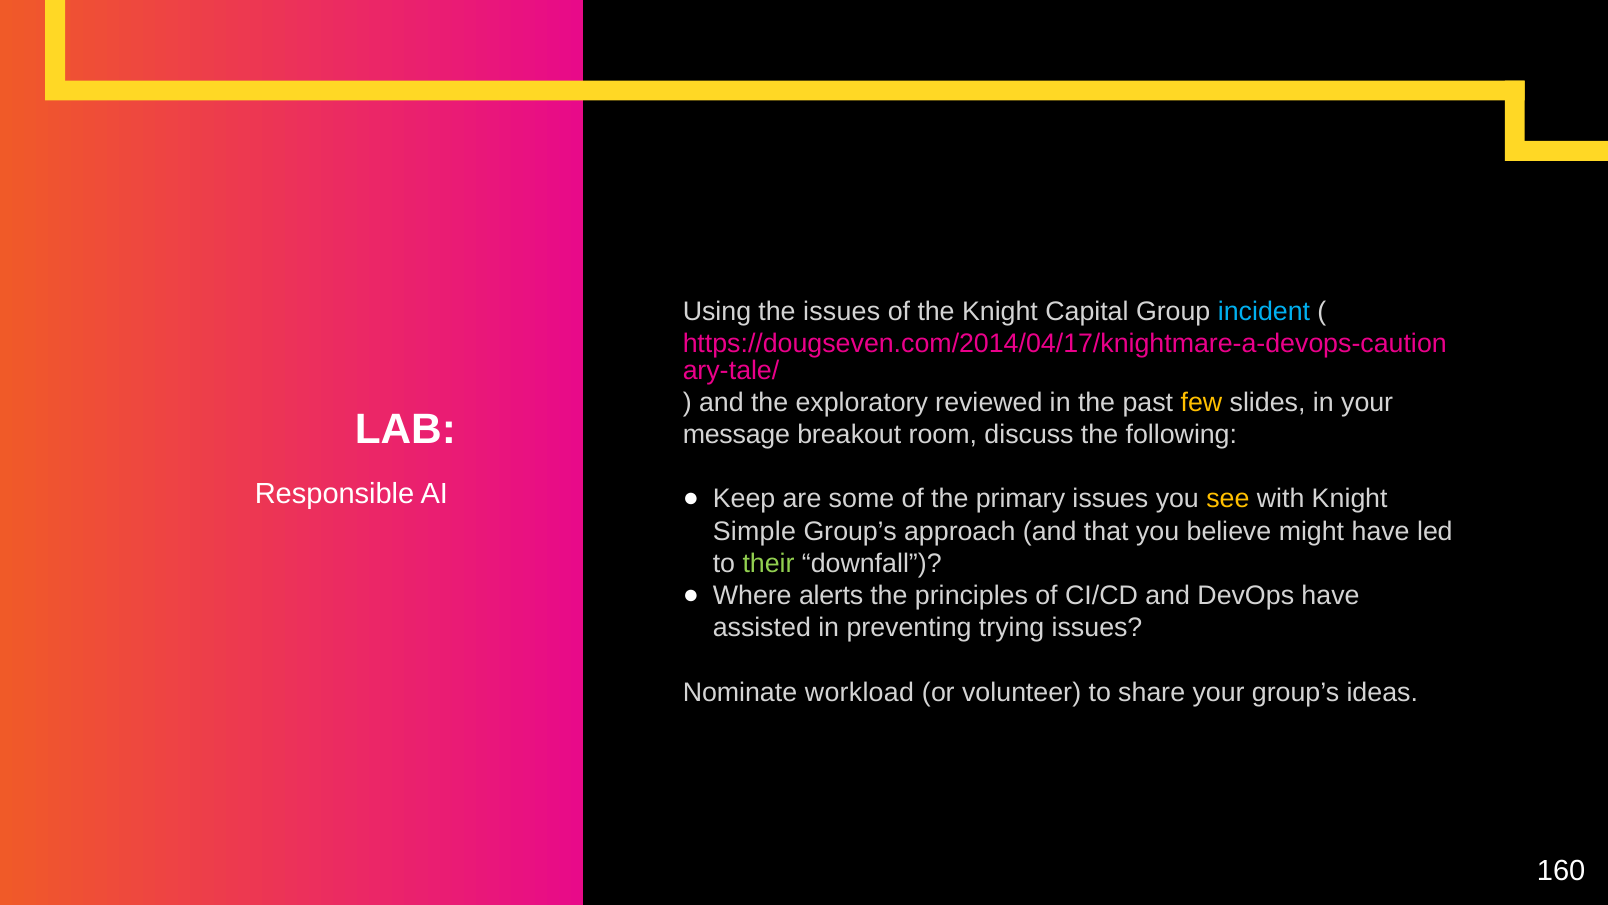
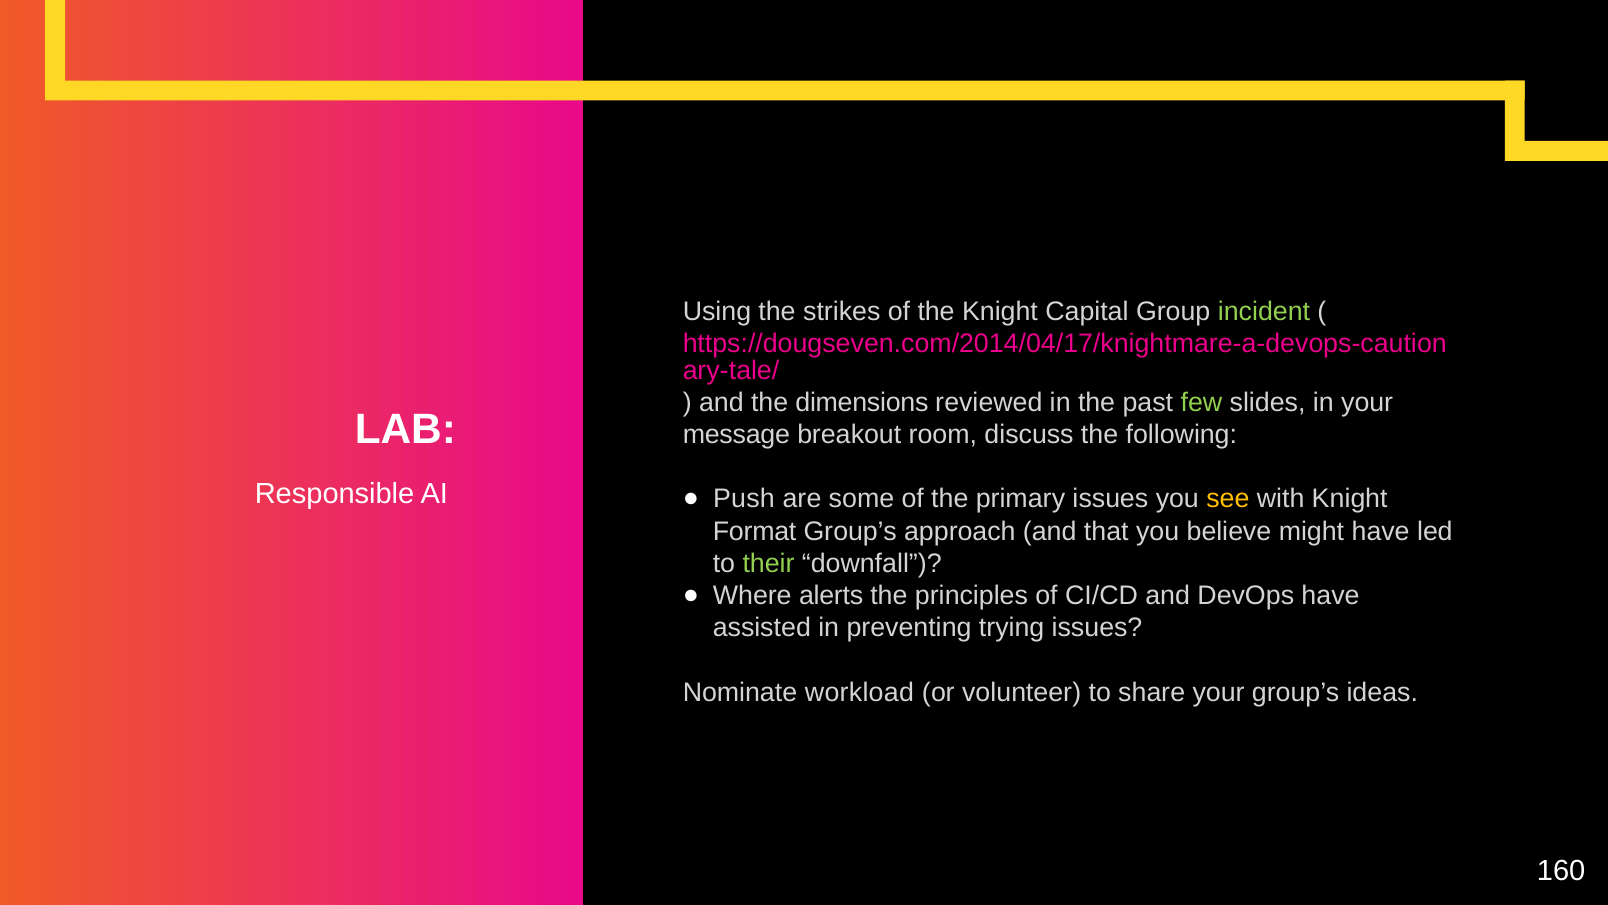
the issues: issues -> strikes (842, 311)
incident colour: light blue -> light green (1264, 311)
exploratory: exploratory -> dimensions (862, 402)
few colour: yellow -> light green (1201, 402)
Keep: Keep -> Push (744, 499)
Simple: Simple -> Format (755, 531)
